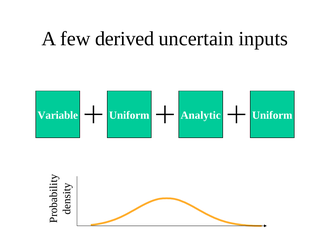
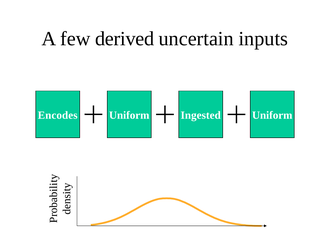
Variable: Variable -> Encodes (58, 115)
Analytic: Analytic -> Ingested (201, 115)
